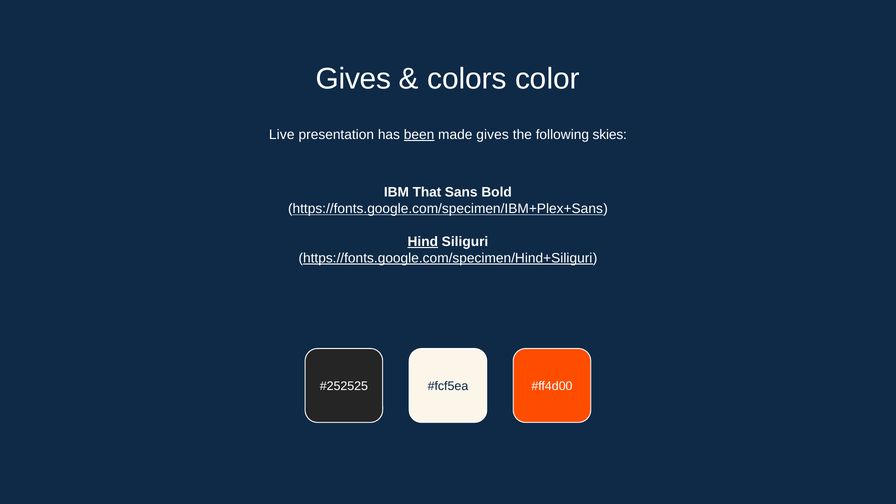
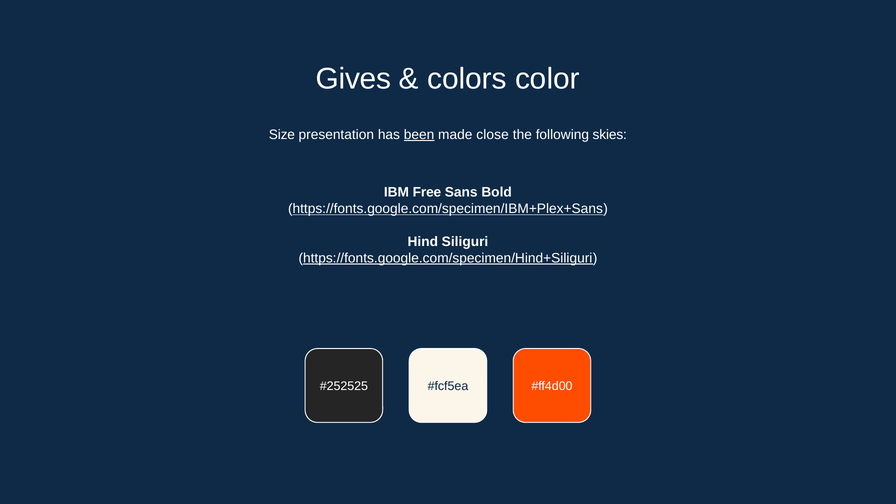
Live: Live -> Size (282, 135)
made gives: gives -> close (493, 135)
That: That -> Free (427, 192)
Hind underline: present -> none (423, 242)
